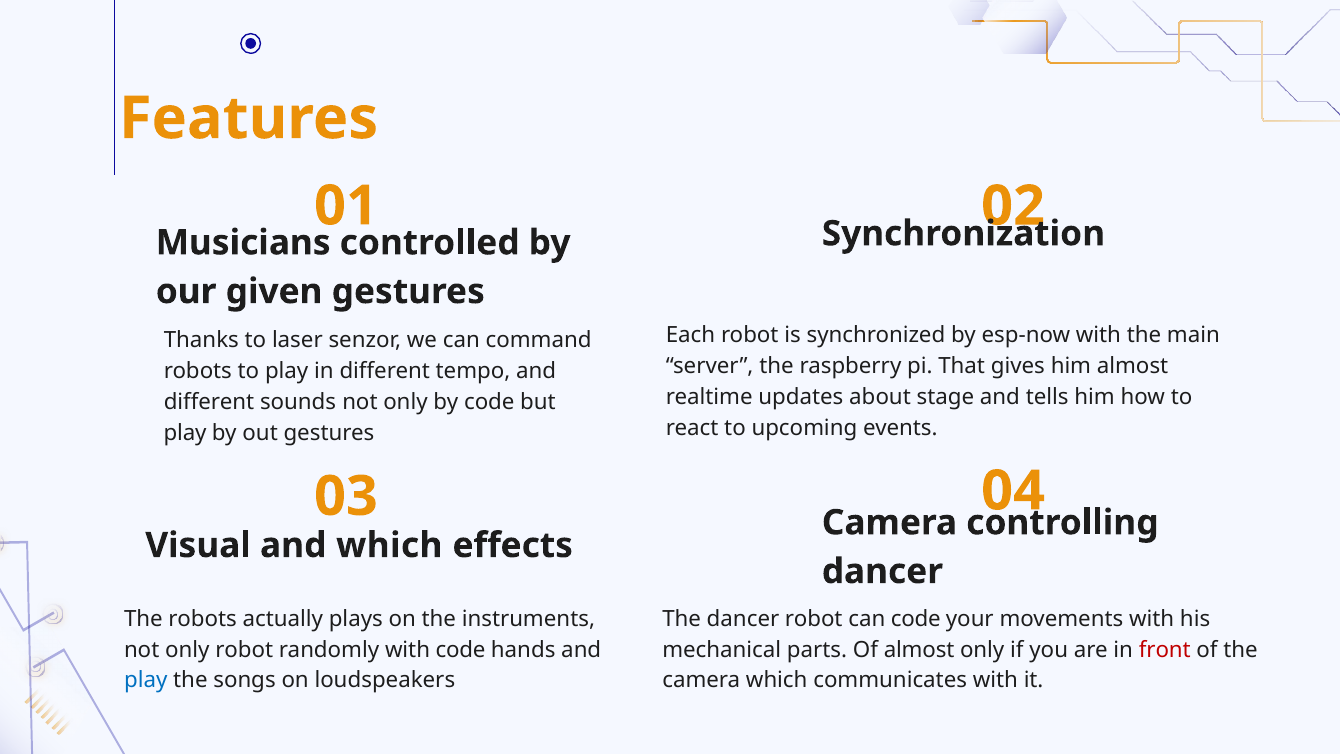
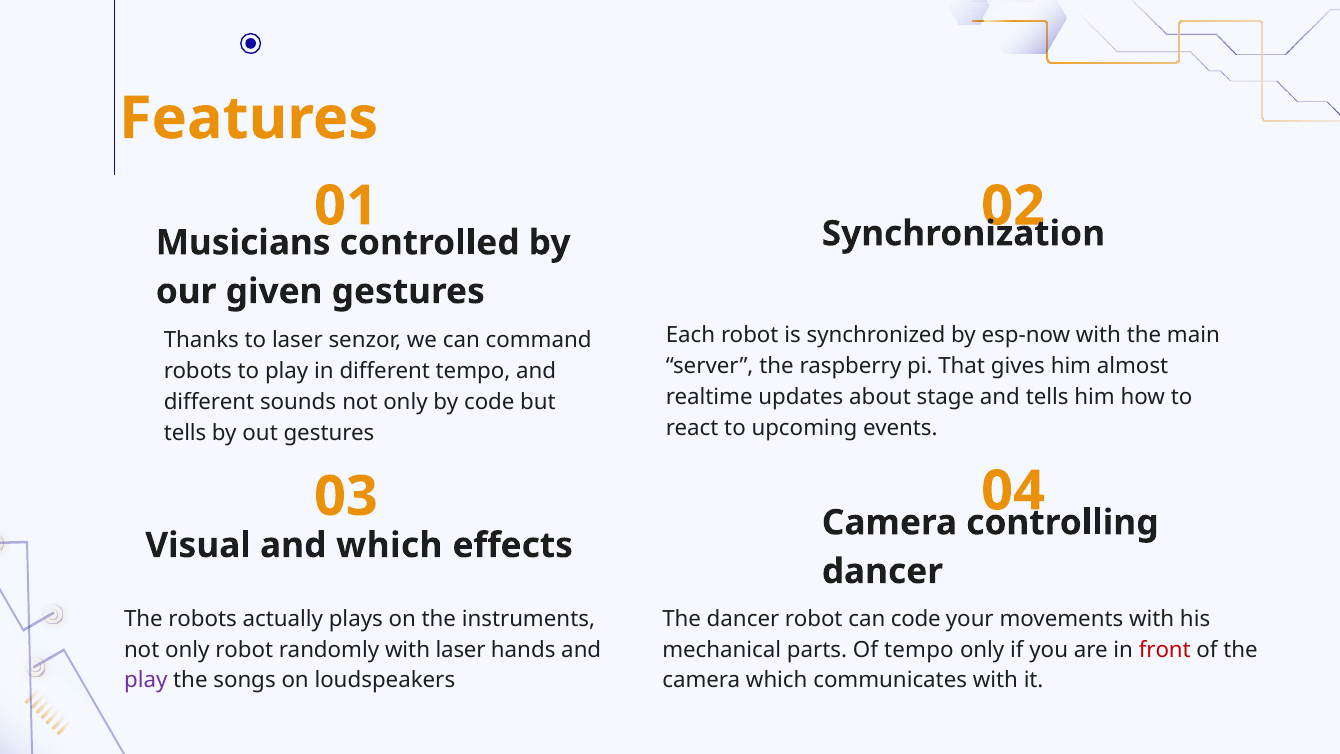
play: play -> tells (185, 433)
with code: code -> laser (461, 650)
Of almost: almost -> tempo (919, 650)
play colour: blue -> purple (146, 680)
